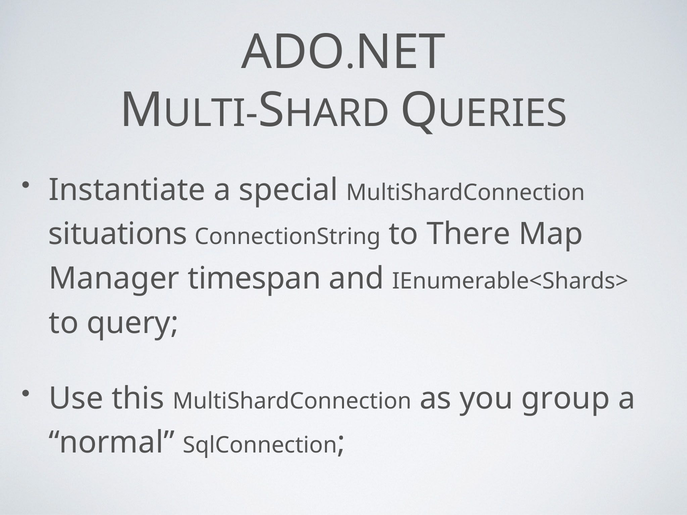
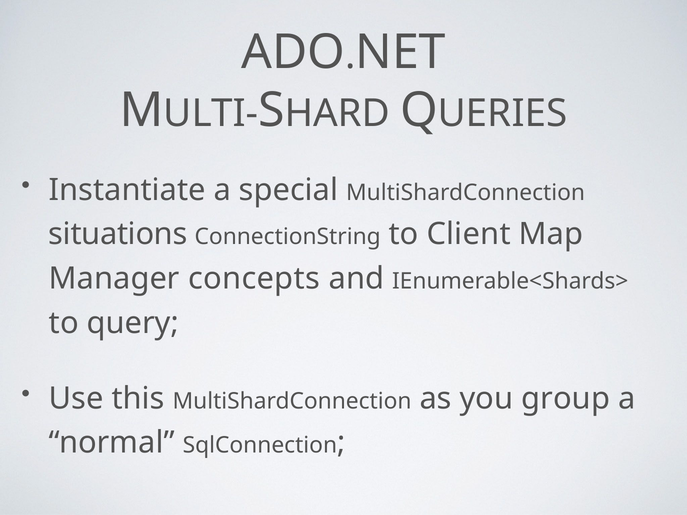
There: There -> Client (469, 234)
timespan: timespan -> concepts (254, 279)
